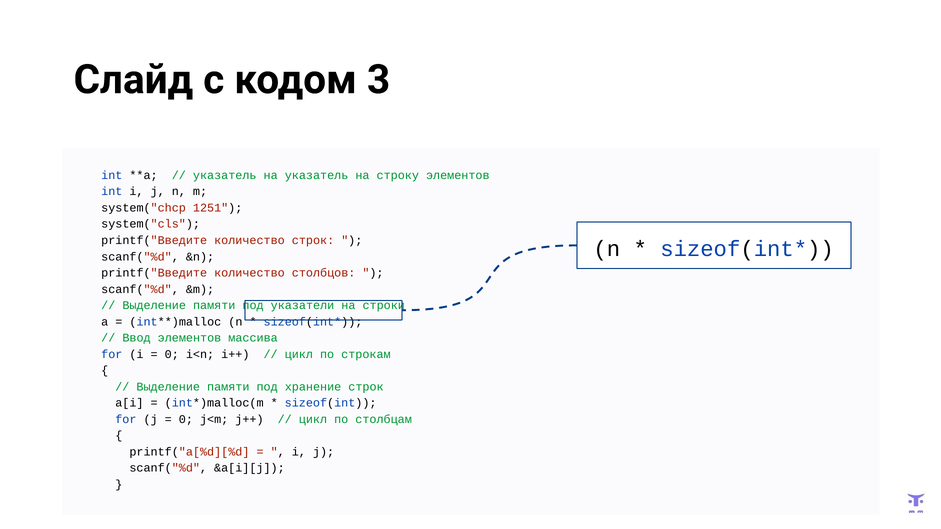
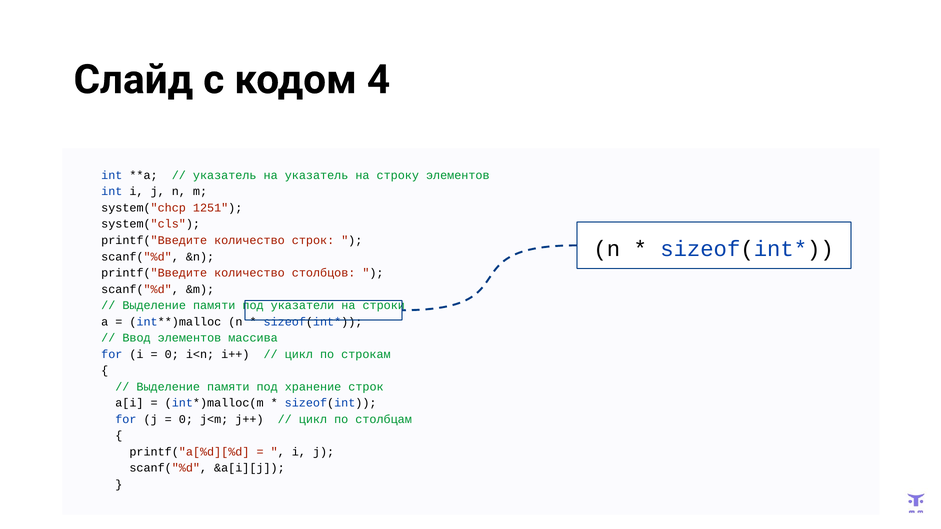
3: 3 -> 4 (379, 80)
